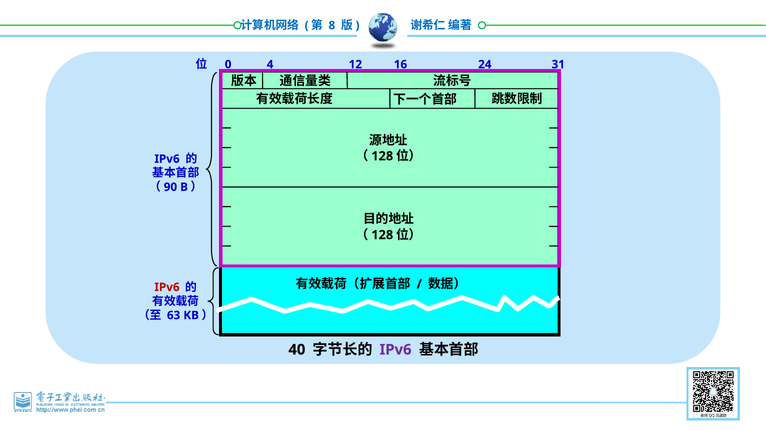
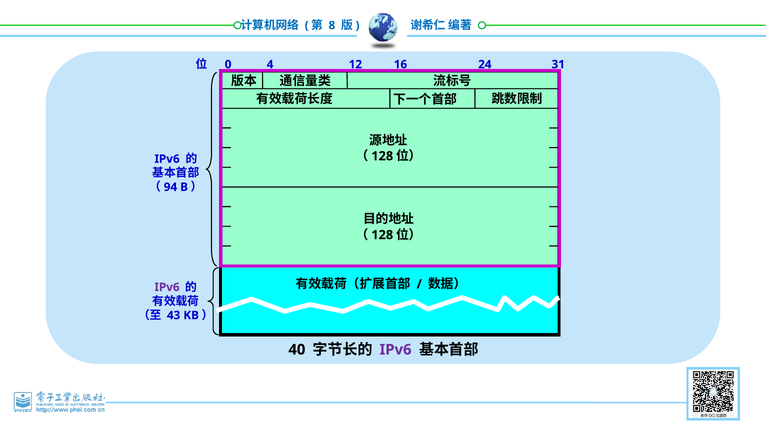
90: 90 -> 94 (170, 187)
IPv6 colour: red -> purple (167, 287)
63: 63 -> 43 (174, 315)
